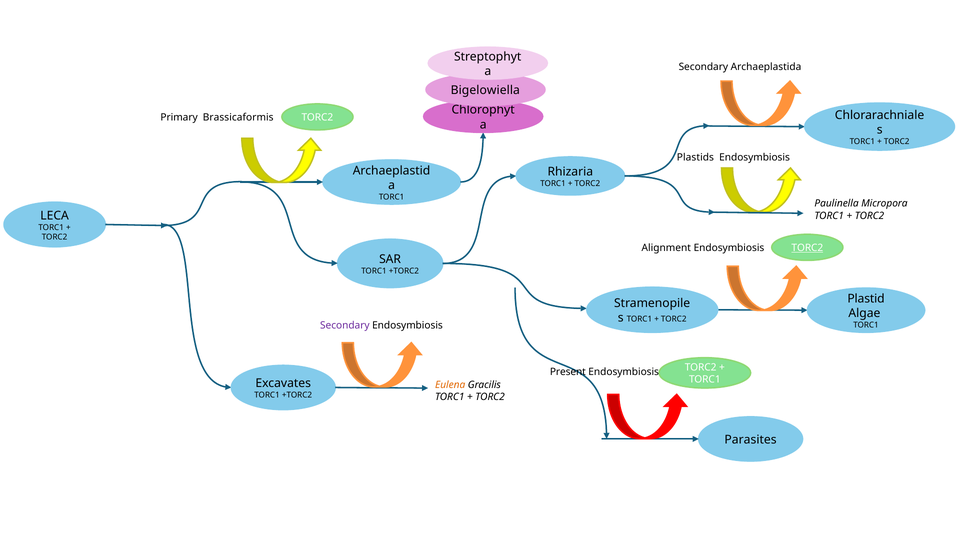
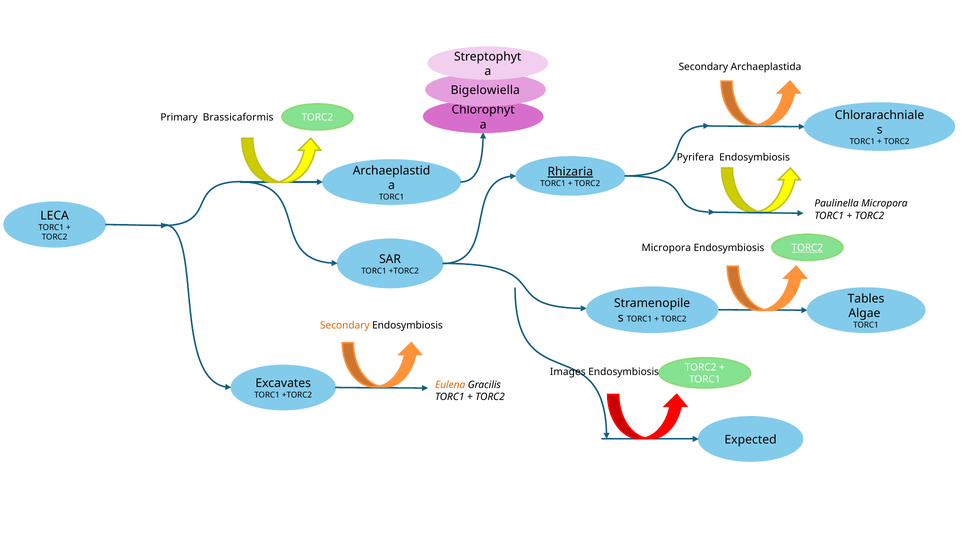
Plastids: Plastids -> Pyrifera (695, 157)
Rhizaria underline: none -> present (570, 172)
Alignment: Alignment -> Micropora (666, 248)
Plastid: Plastid -> Tables (866, 299)
Secondary colour: purple -> orange (345, 326)
Present: Present -> Images (568, 372)
Parasites: Parasites -> Expected (751, 440)
